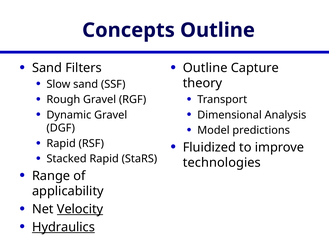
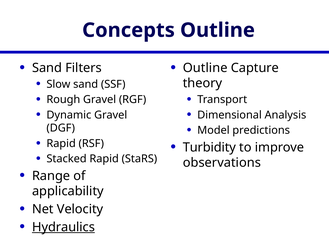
Fluidized: Fluidized -> Turbidity (209, 147)
technologies: technologies -> observations (222, 162)
Velocity underline: present -> none (80, 209)
